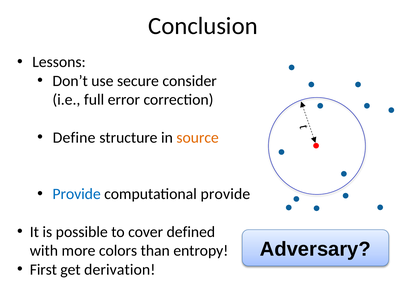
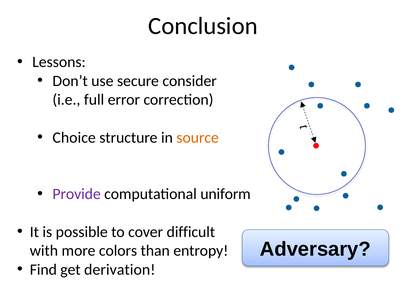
Define: Define -> Choice (74, 138)
Provide colour: blue -> purple (77, 194)
computational provide: provide -> uniform (226, 194)
defined: defined -> difficult (191, 232)
First: First -> Find (43, 270)
